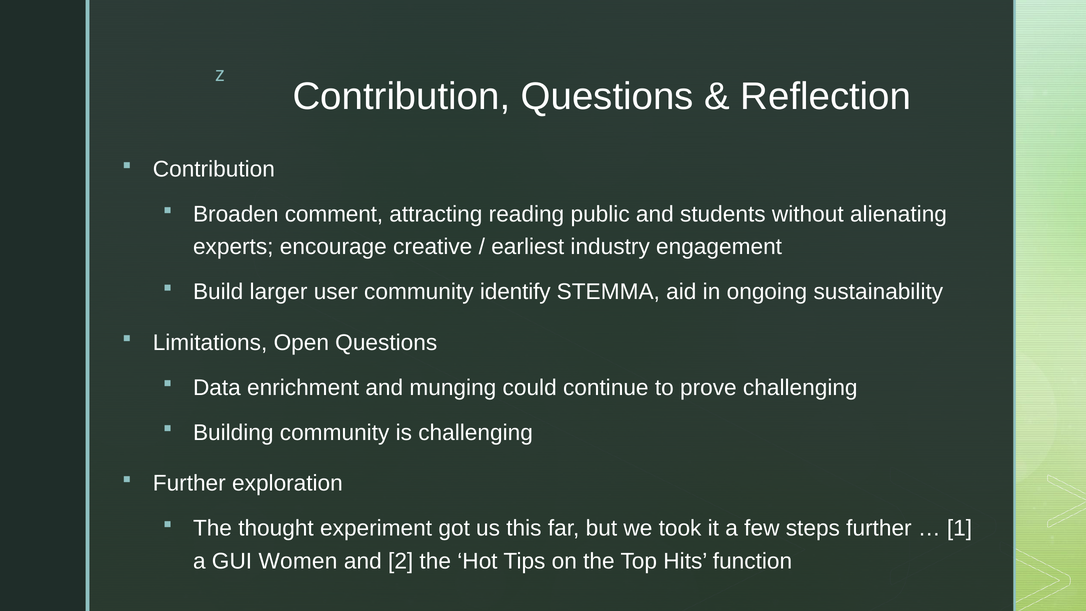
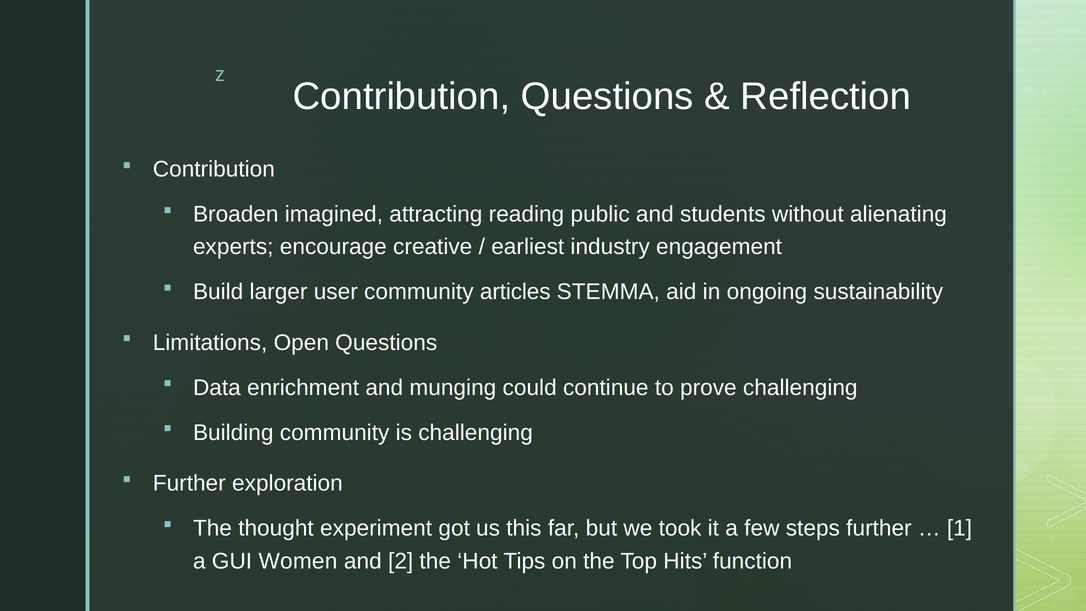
comment: comment -> imagined (334, 214)
identify: identify -> articles (515, 292)
